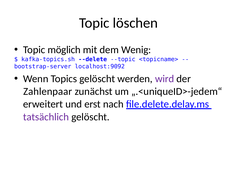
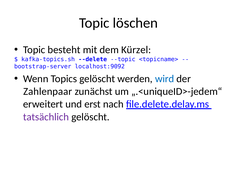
möglich: möglich -> besteht (64, 50)
Wenig: Wenig -> Kürzel (136, 50)
wird colour: purple -> blue (165, 79)
